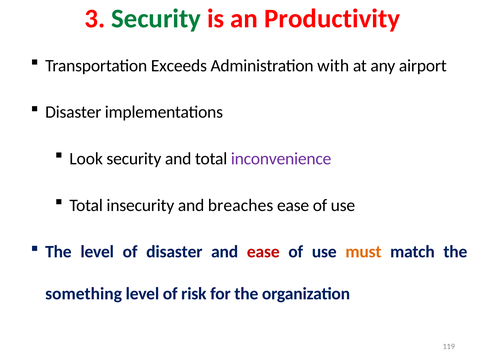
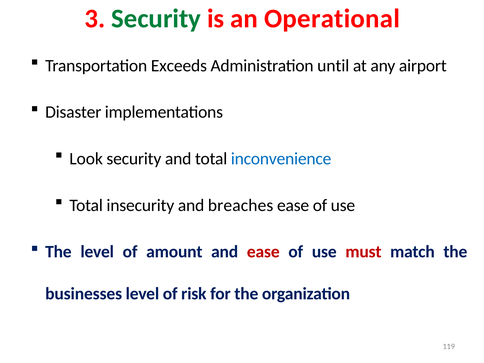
Productivity: Productivity -> Operational (332, 19)
with: with -> until (333, 66)
inconvenience colour: purple -> blue (281, 159)
of disaster: disaster -> amount (174, 252)
must colour: orange -> red (363, 252)
something: something -> businesses (84, 294)
